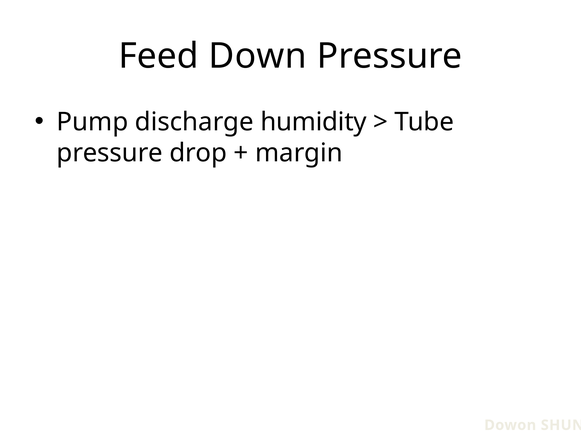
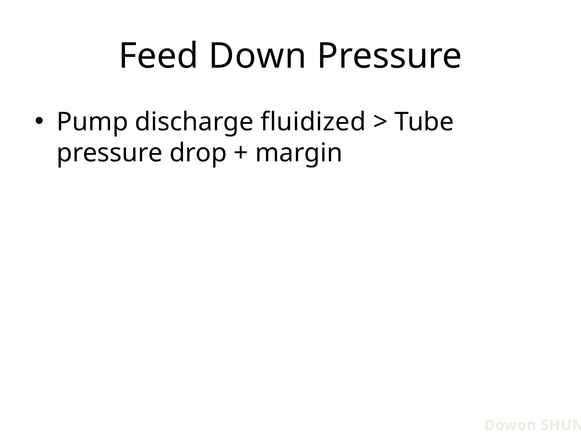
humidity: humidity -> fluidized (313, 122)
